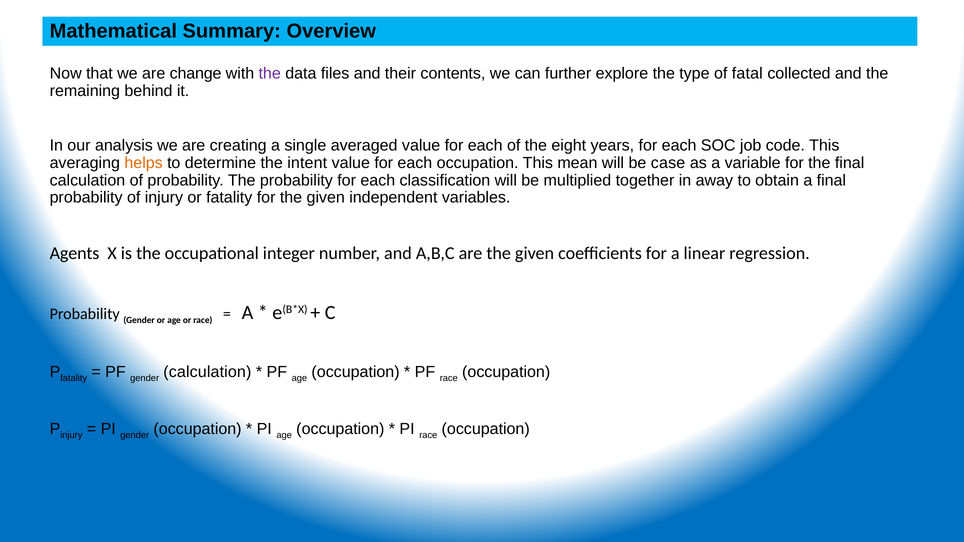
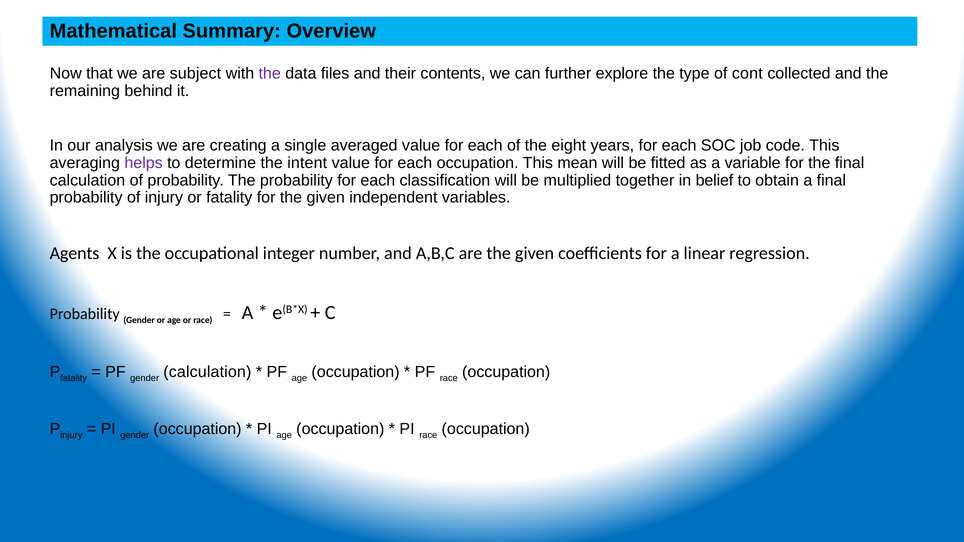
change: change -> subject (195, 74)
fatal: fatal -> cont (747, 74)
helps colour: orange -> purple (144, 163)
case: case -> fitted (668, 163)
away: away -> belief (714, 180)
